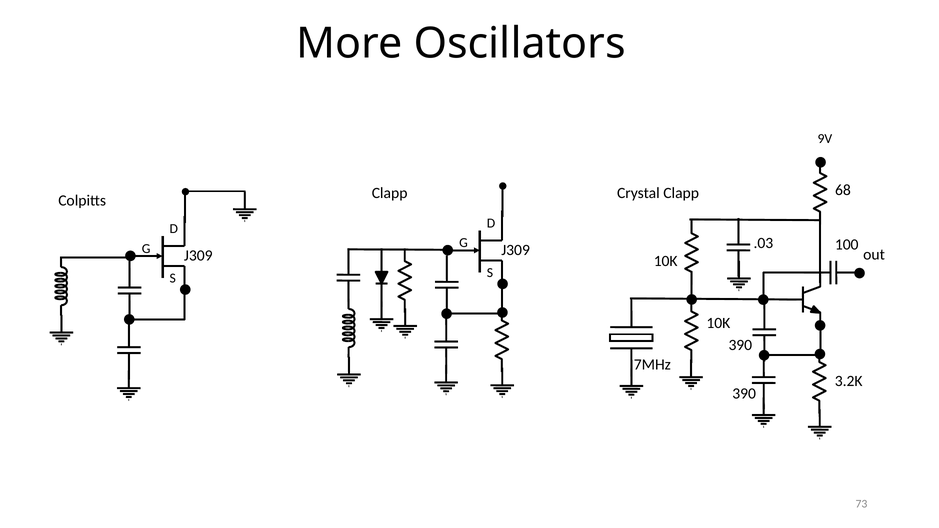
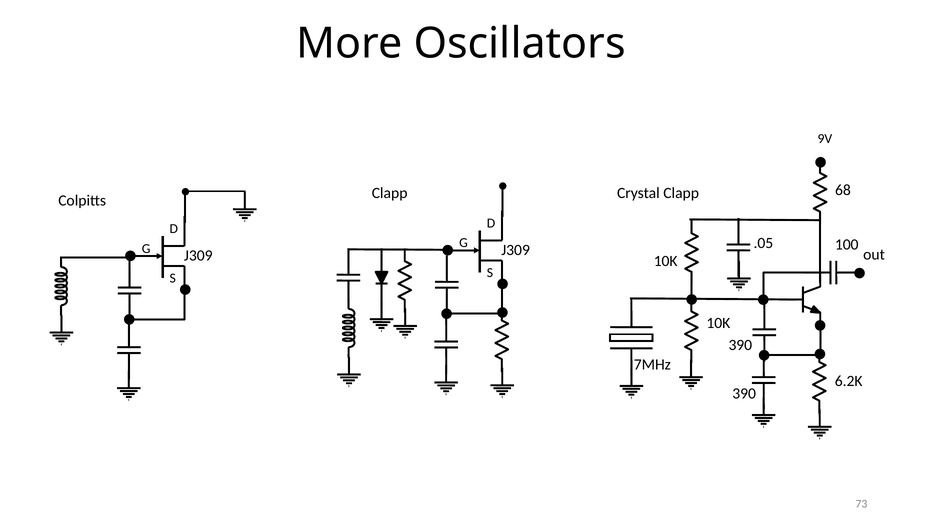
.03: .03 -> .05 (763, 243)
3.2K: 3.2K -> 6.2K (849, 381)
